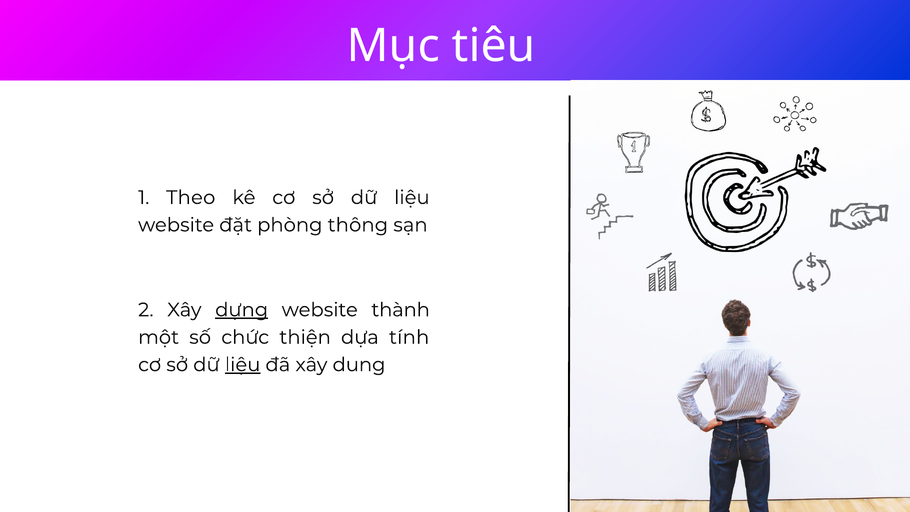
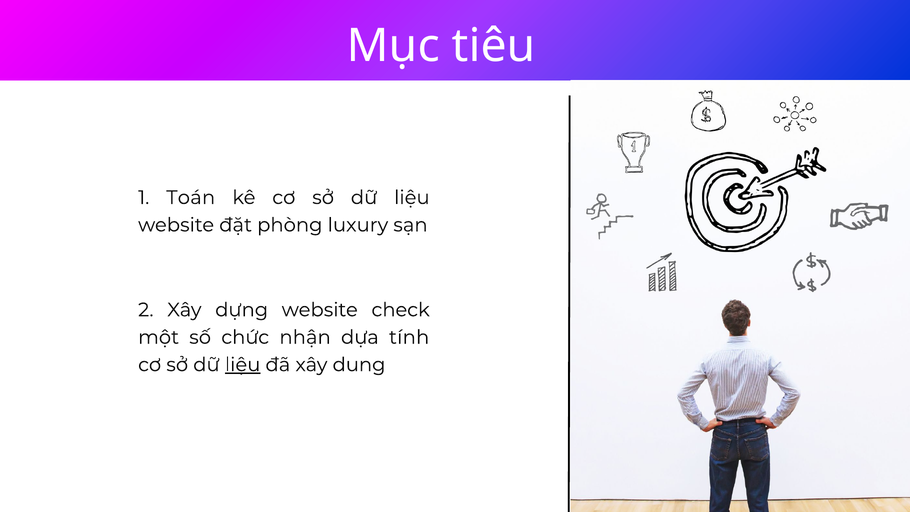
Theo: Theo -> Toán (191, 198)
thông: thông -> luxury (358, 225)
dựng underline: present -> none (242, 310)
thành: thành -> check (401, 310)
thiện: thiện -> nhận (305, 337)
